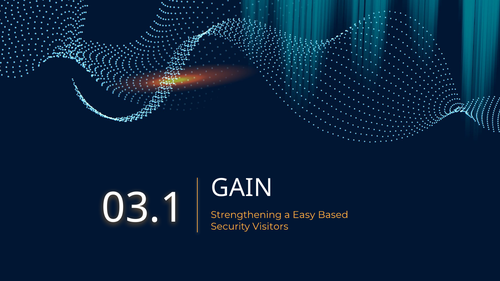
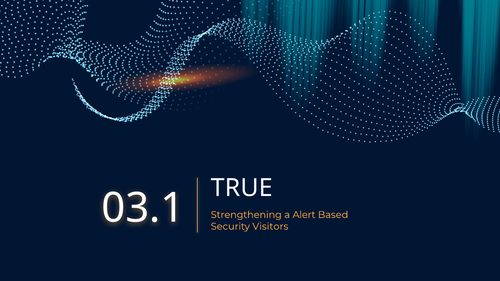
GAIN: GAIN -> TRUE (242, 188)
Easy: Easy -> Alert (304, 215)
